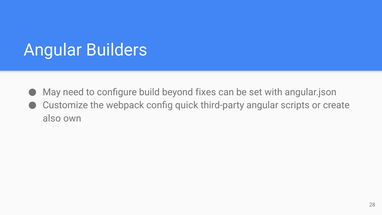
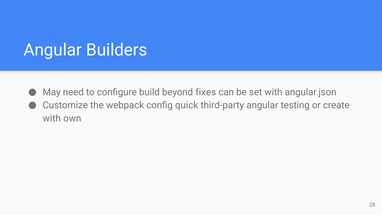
scripts: scripts -> testing (295, 105)
also: also -> with (52, 118)
